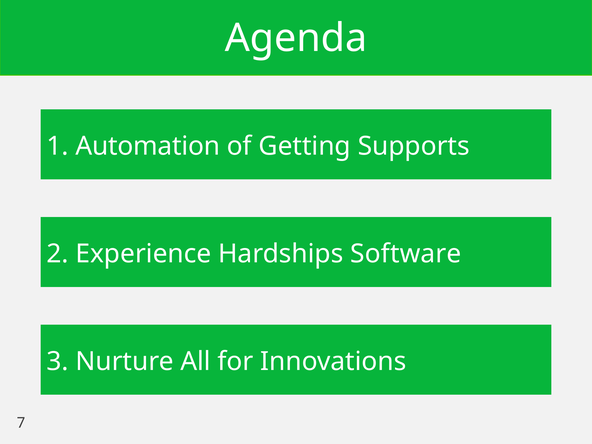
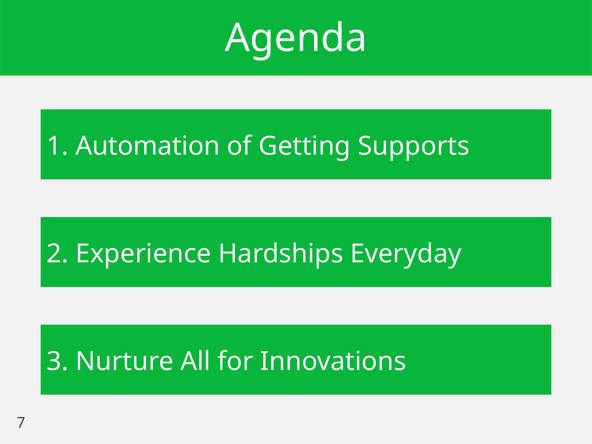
Software: Software -> Everyday (406, 254)
